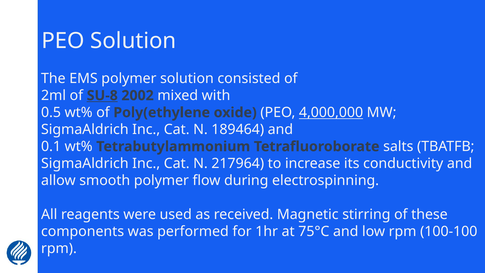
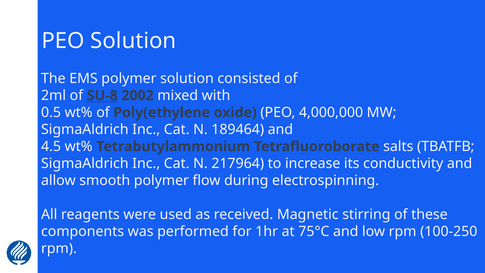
4,000,000 underline: present -> none (331, 112)
0.1: 0.1 -> 4.5 (51, 146)
100-100: 100-100 -> 100-250 (449, 231)
